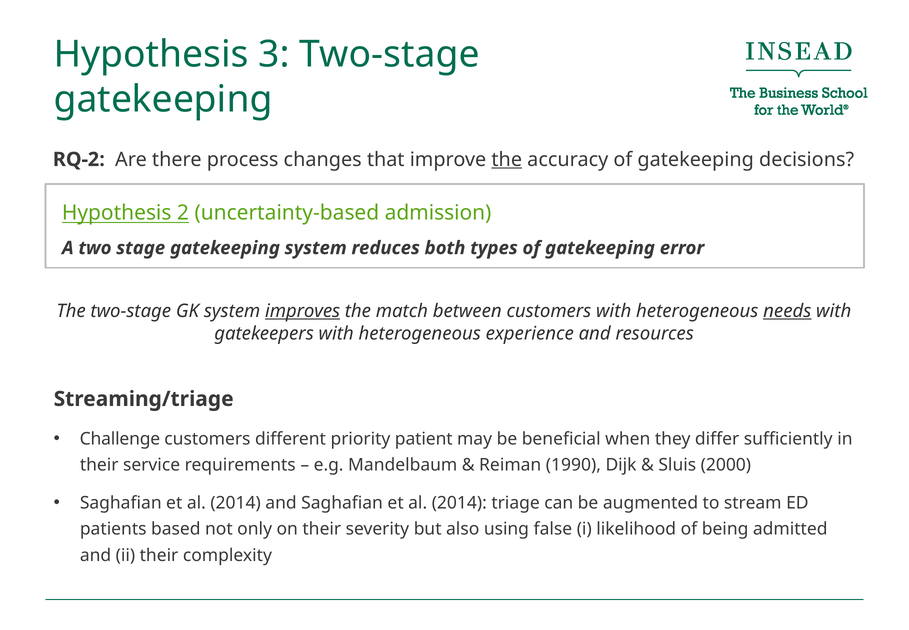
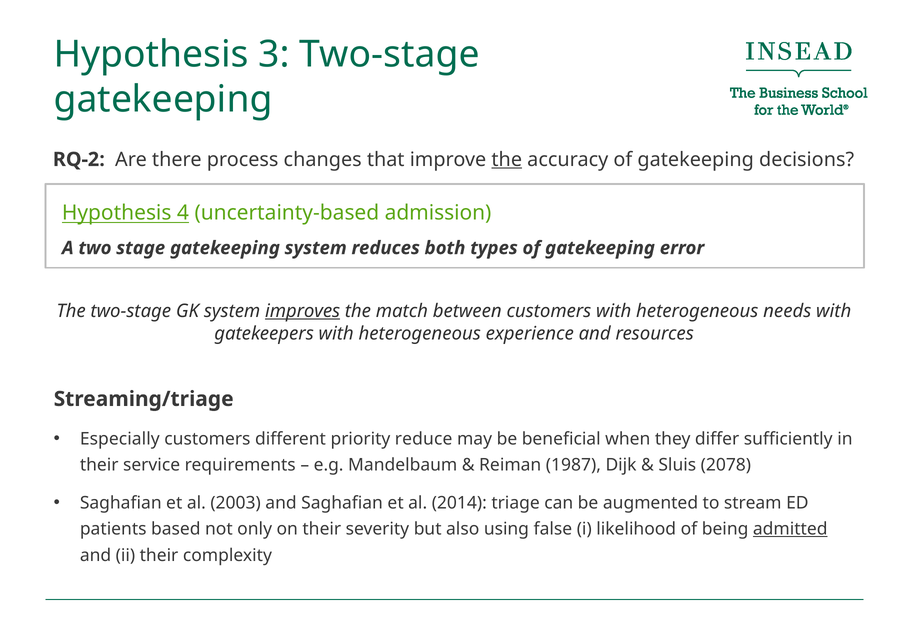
2: 2 -> 4 (183, 213)
needs underline: present -> none (787, 311)
Challenge: Challenge -> Especially (120, 438)
patient: patient -> reduce (424, 438)
1990: 1990 -> 1987 (573, 464)
2000: 2000 -> 2078 (726, 464)
2014: 2014 -> 2003 (236, 502)
admitted underline: none -> present (790, 529)
